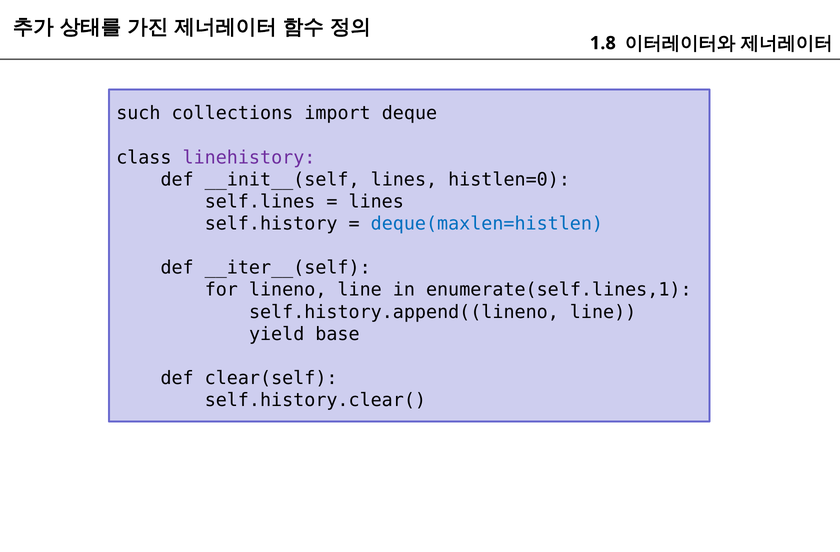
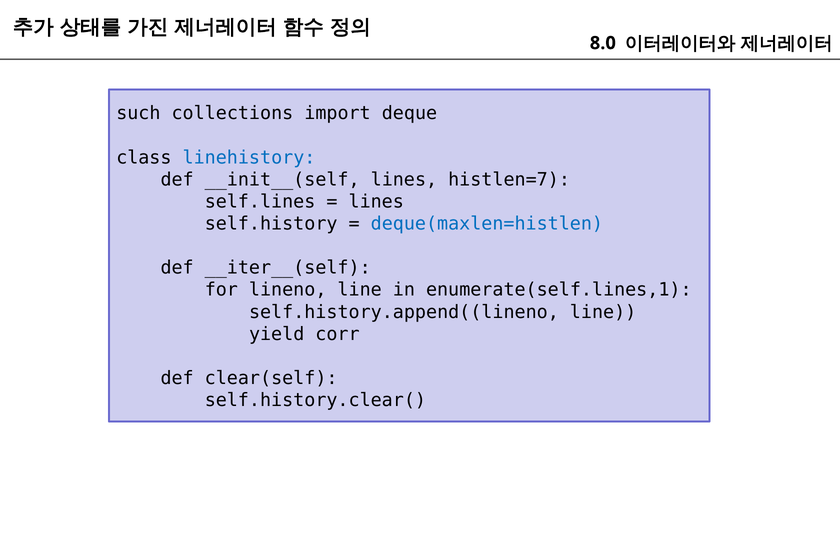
1.8: 1.8 -> 8.0 (603, 43)
linehistory colour: purple -> blue (249, 157)
histlen=0: histlen=0 -> histlen=7 (509, 179)
base: base -> corr (337, 334)
